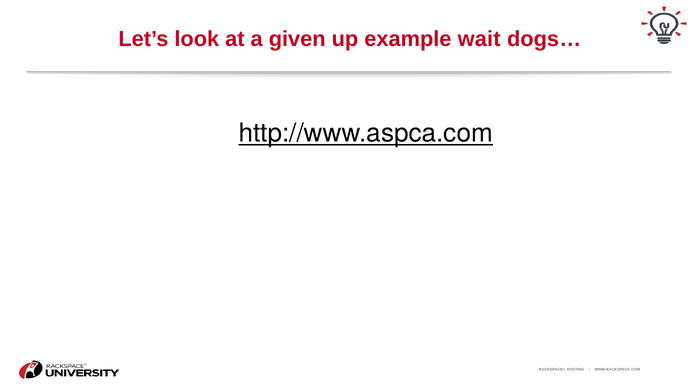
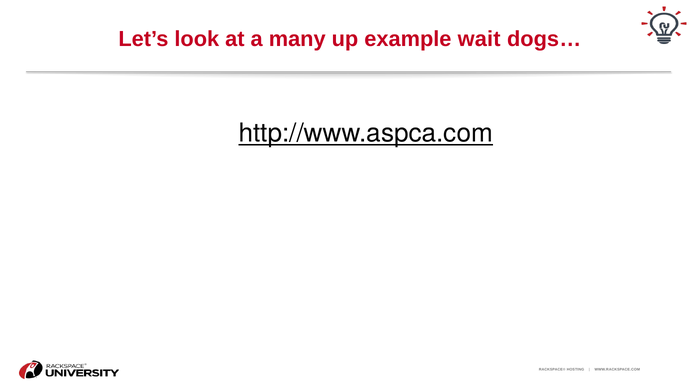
given: given -> many (297, 39)
